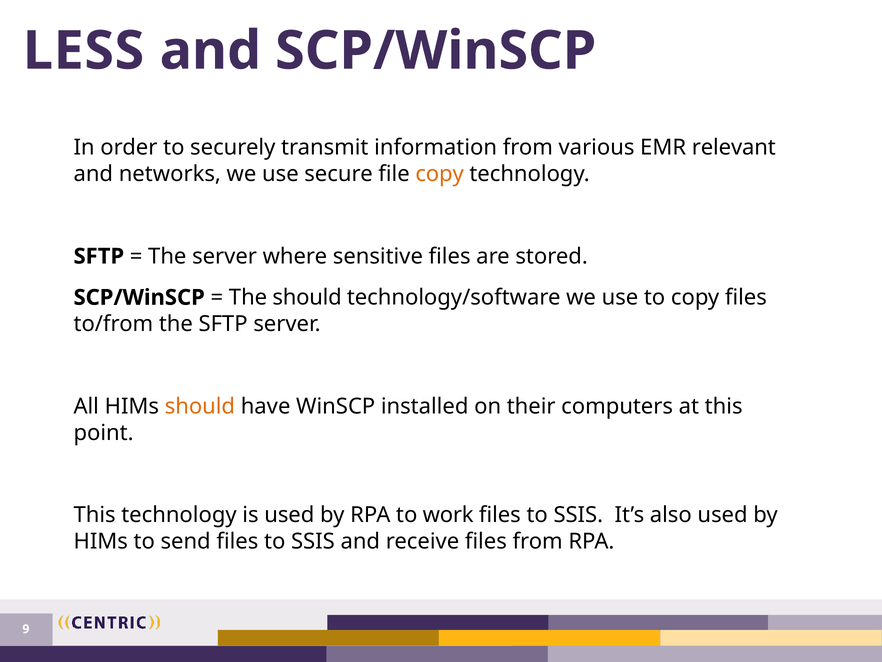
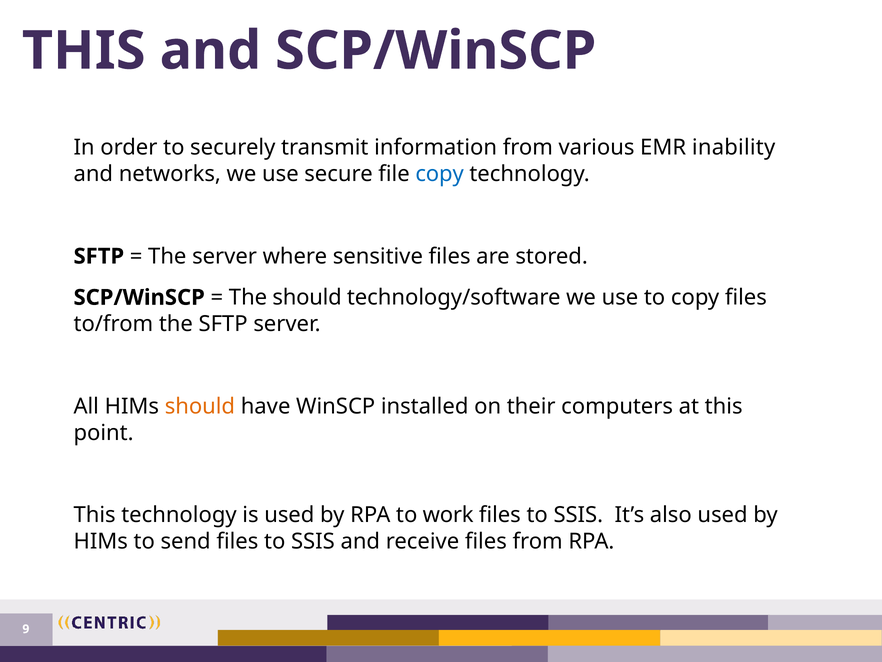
LESS: LESS -> THIS (84, 51)
relevant: relevant -> inability (734, 147)
copy colour: orange -> blue (440, 174)
